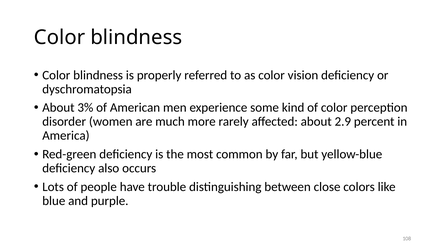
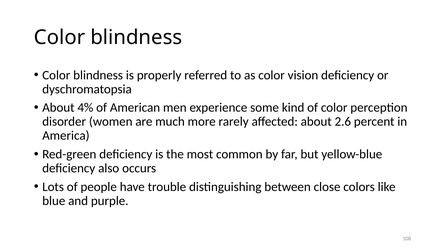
3%: 3% -> 4% (85, 108)
2.9: 2.9 -> 2.6 (343, 122)
